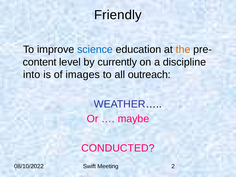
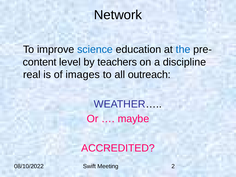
Friendly: Friendly -> Network (118, 15)
the colour: orange -> blue (183, 50)
currently: currently -> teachers (117, 62)
into: into -> real (32, 75)
CONDUCTED: CONDUCTED -> ACCREDITED (118, 148)
